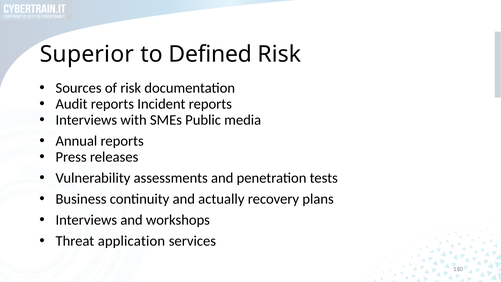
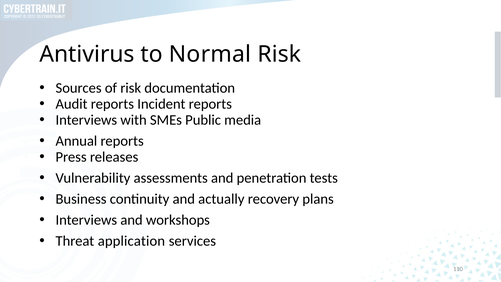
Superior: Superior -> Antivirus (87, 54)
Defined: Defined -> Normal (210, 54)
